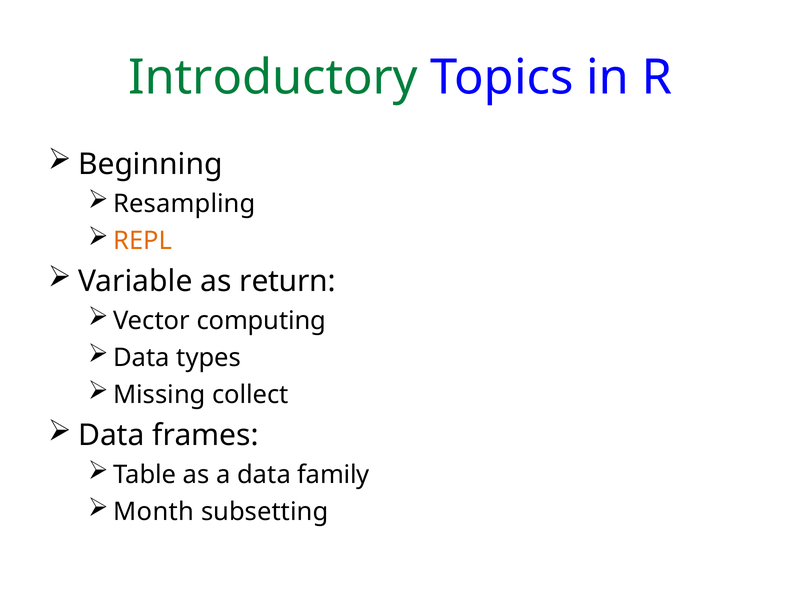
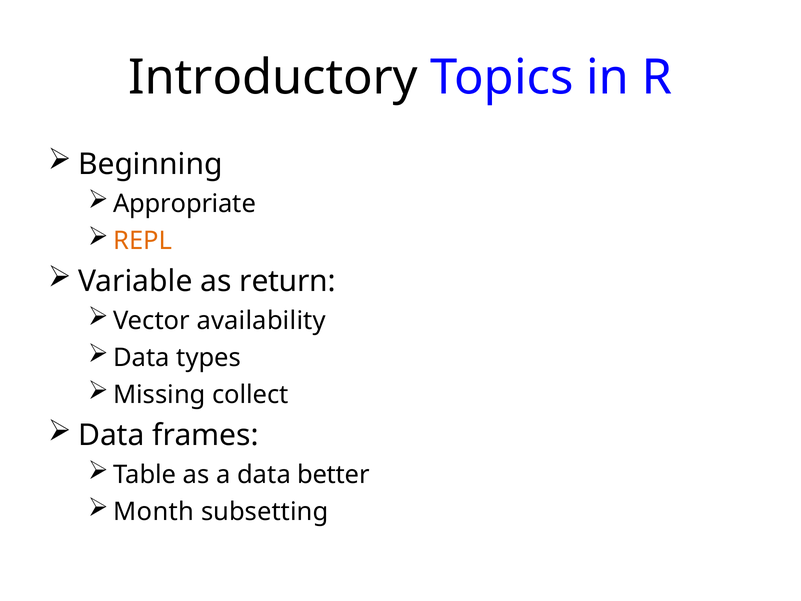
Introductory colour: green -> black (273, 78)
Resampling: Resampling -> Appropriate (185, 204)
computing: computing -> availability (261, 321)
family: family -> better (333, 475)
